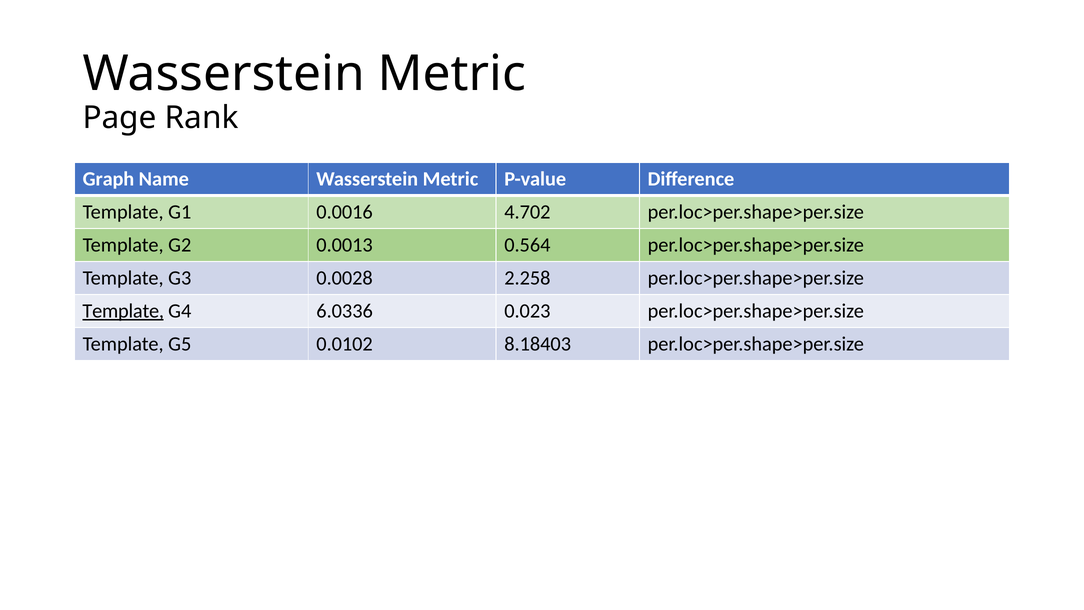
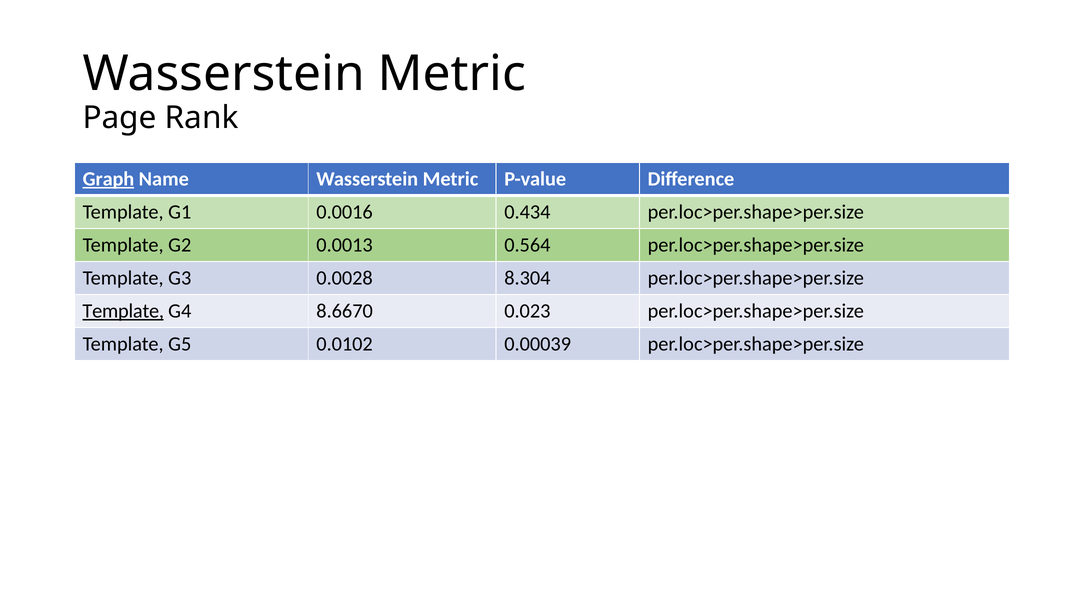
Graph underline: none -> present (108, 179)
4.702: 4.702 -> 0.434 (527, 212)
2.258: 2.258 -> 8.304 (527, 278)
6.0336: 6.0336 -> 8.6670 (345, 311)
8.18403: 8.18403 -> 0.00039 (538, 344)
